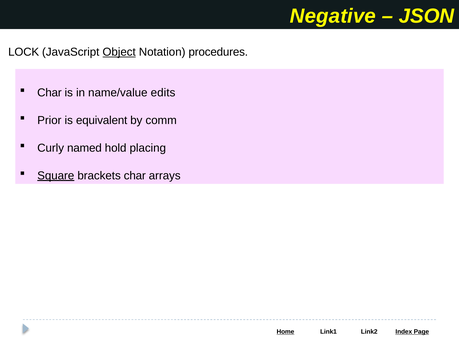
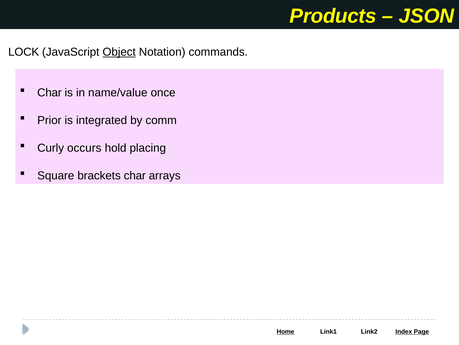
Negative: Negative -> Products (333, 16)
procedures: procedures -> commands (218, 52)
edits: edits -> once (163, 93)
equivalent: equivalent -> integrated (102, 120)
named: named -> occurs (84, 148)
Square underline: present -> none (56, 175)
